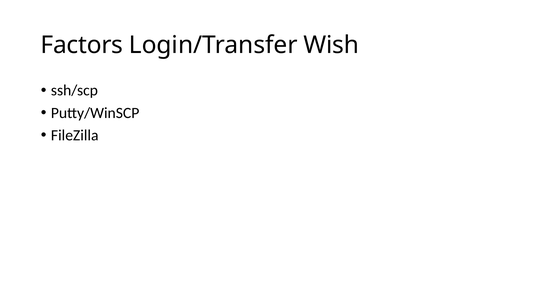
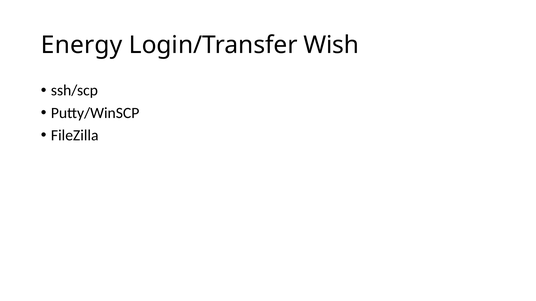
Factors: Factors -> Energy (82, 45)
